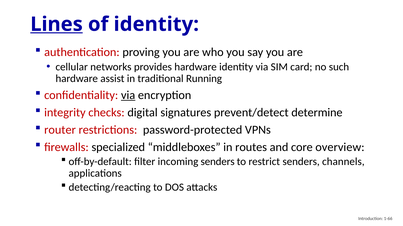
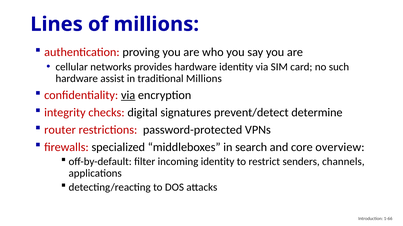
Lines underline: present -> none (57, 24)
of identity: identity -> millions (156, 24)
traditional Running: Running -> Millions (204, 79)
routes: routes -> search (251, 147)
incoming senders: senders -> identity (218, 162)
